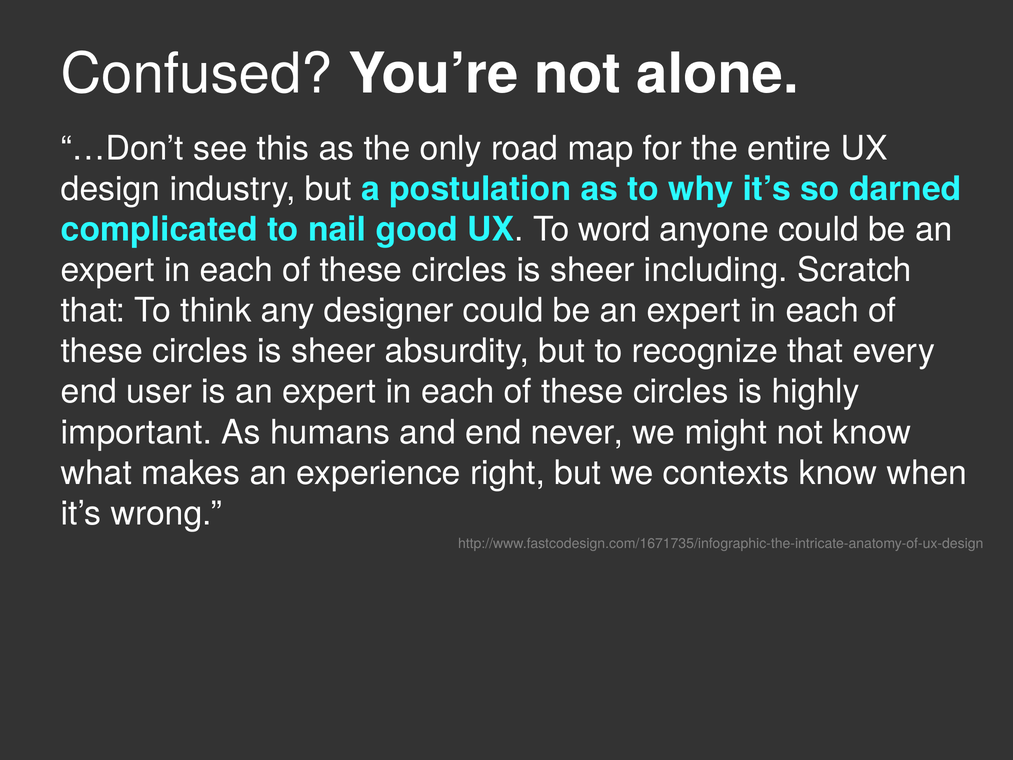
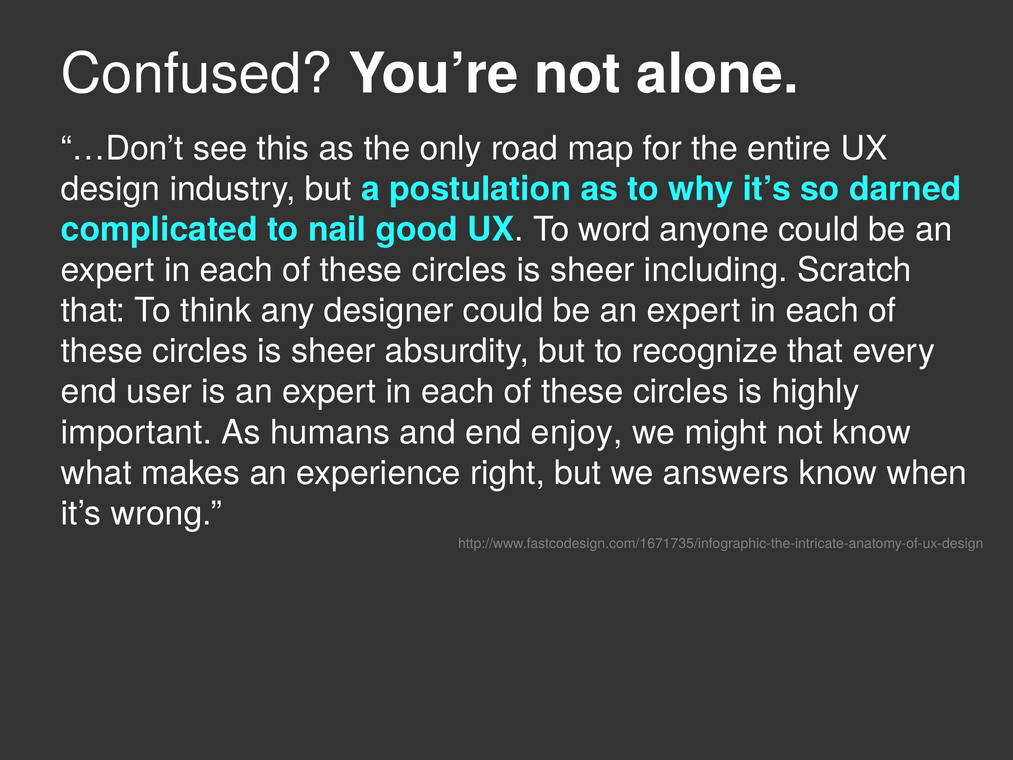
never: never -> enjoy (577, 432)
contexts: contexts -> answers (726, 473)
